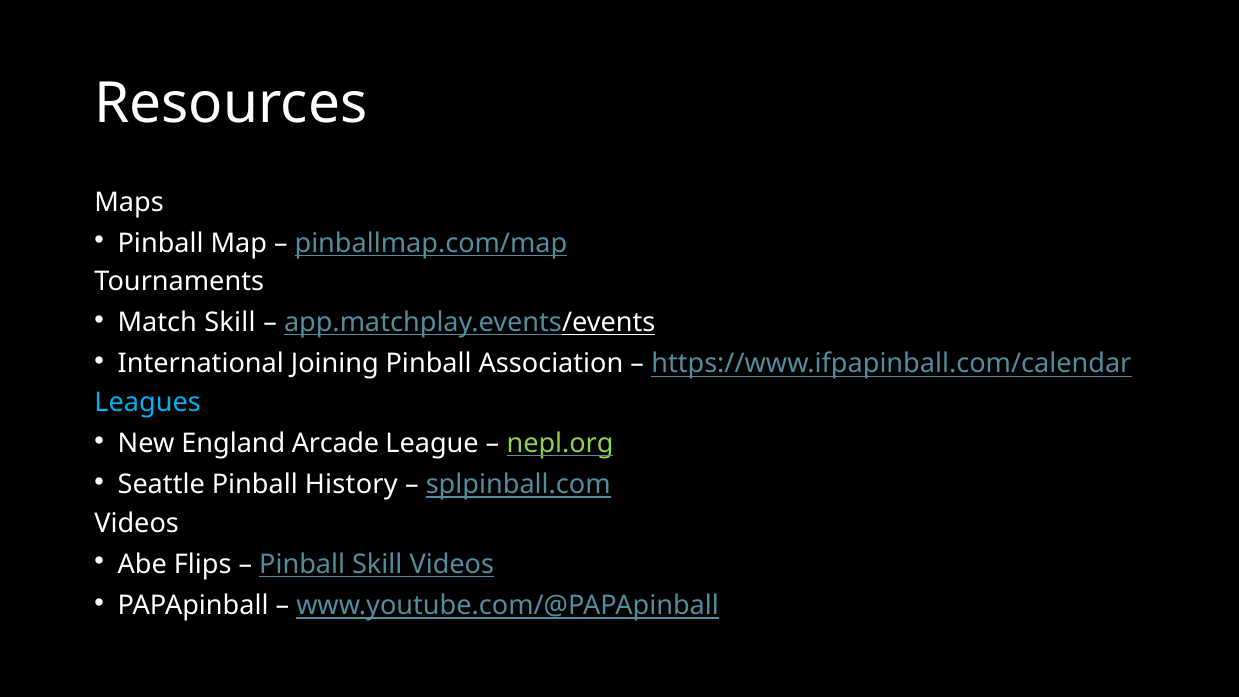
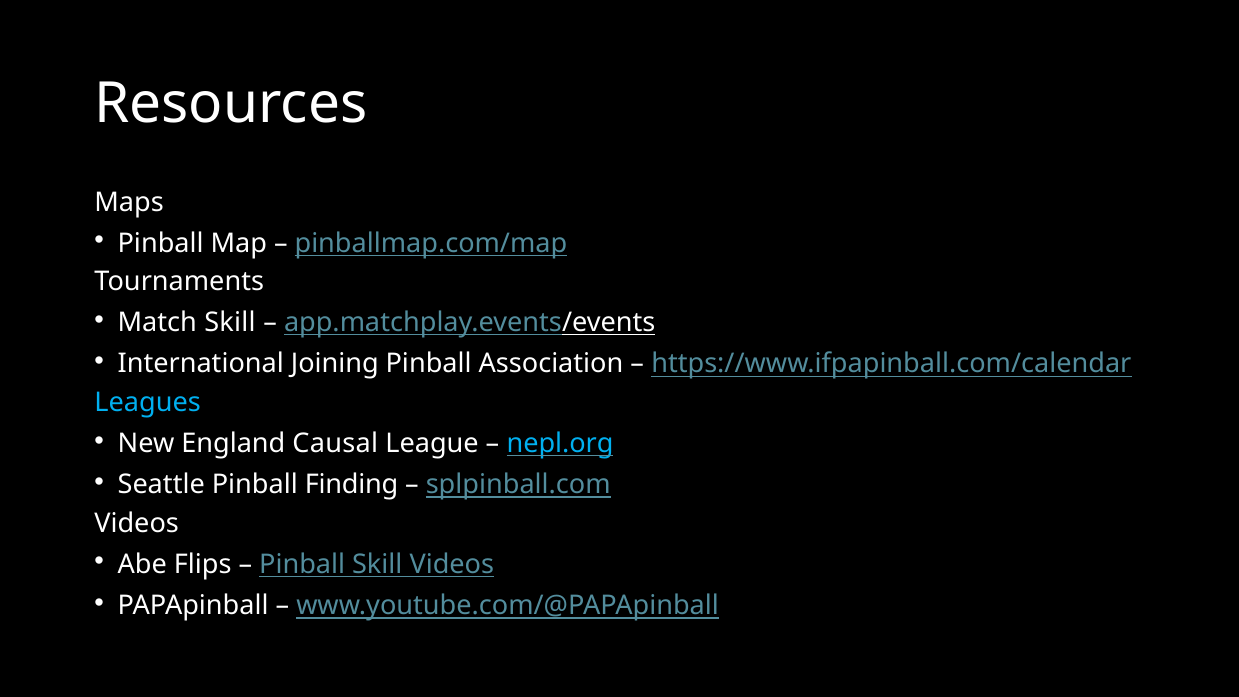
Arcade: Arcade -> Causal (335, 443)
nepl.org colour: light green -> light blue (560, 443)
History: History -> Finding (352, 485)
